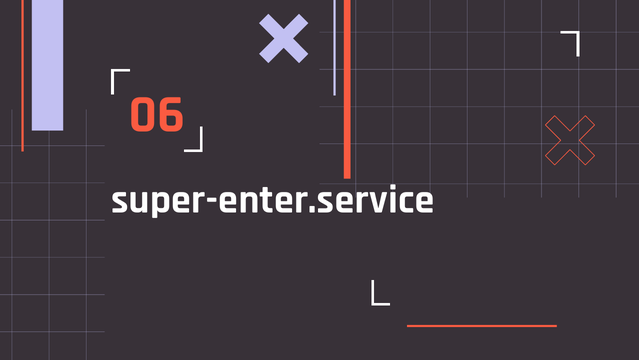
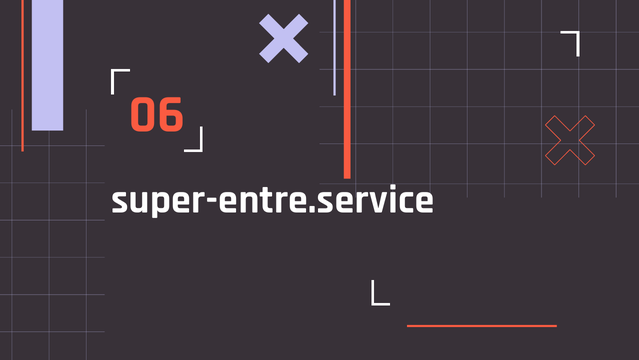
super-enter.service: super-enter.service -> super-entre.service (273, 199)
